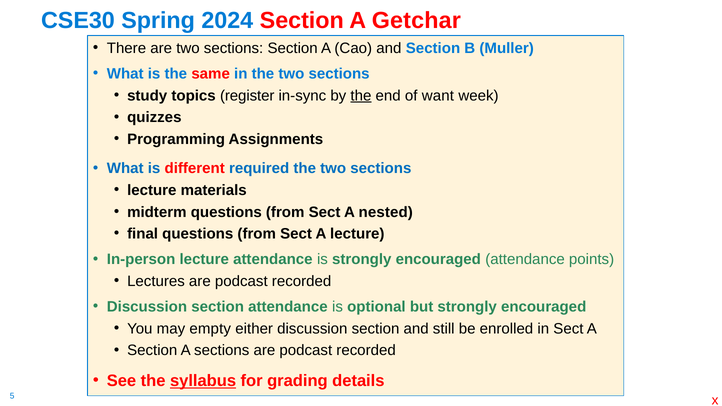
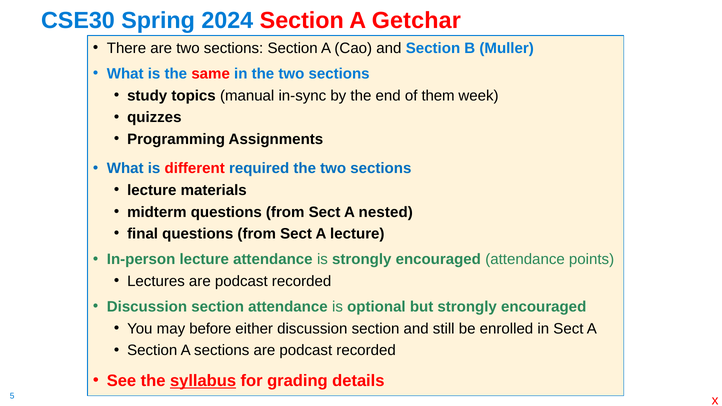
register: register -> manual (247, 96)
the underline: present -> none (361, 96)
want: want -> them (438, 96)
empty: empty -> before (210, 329)
